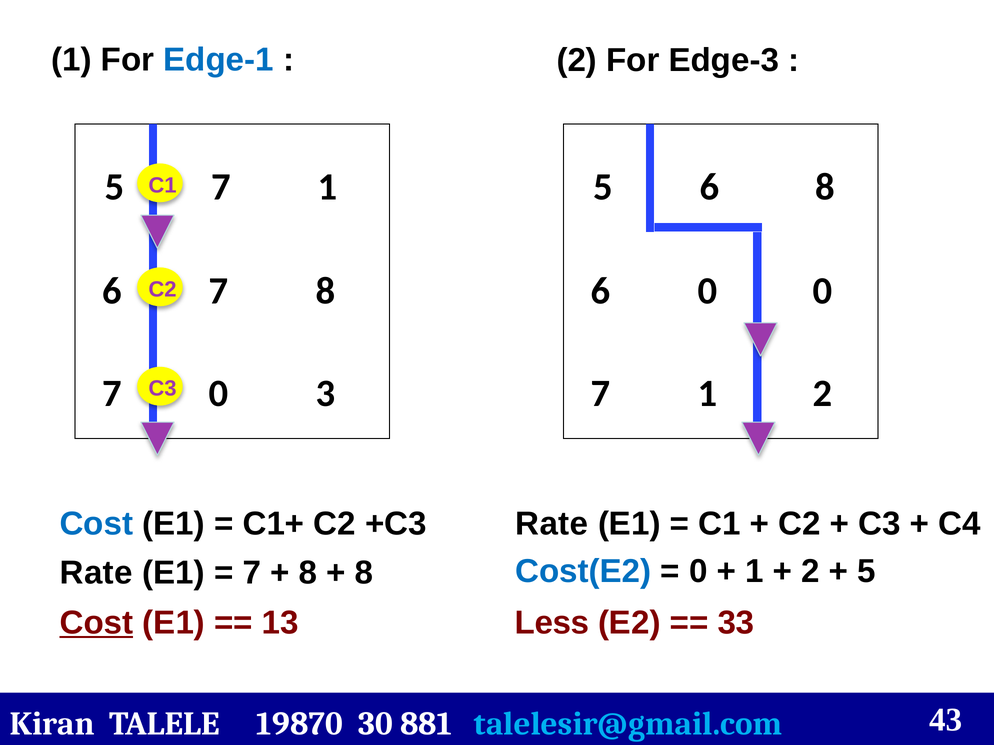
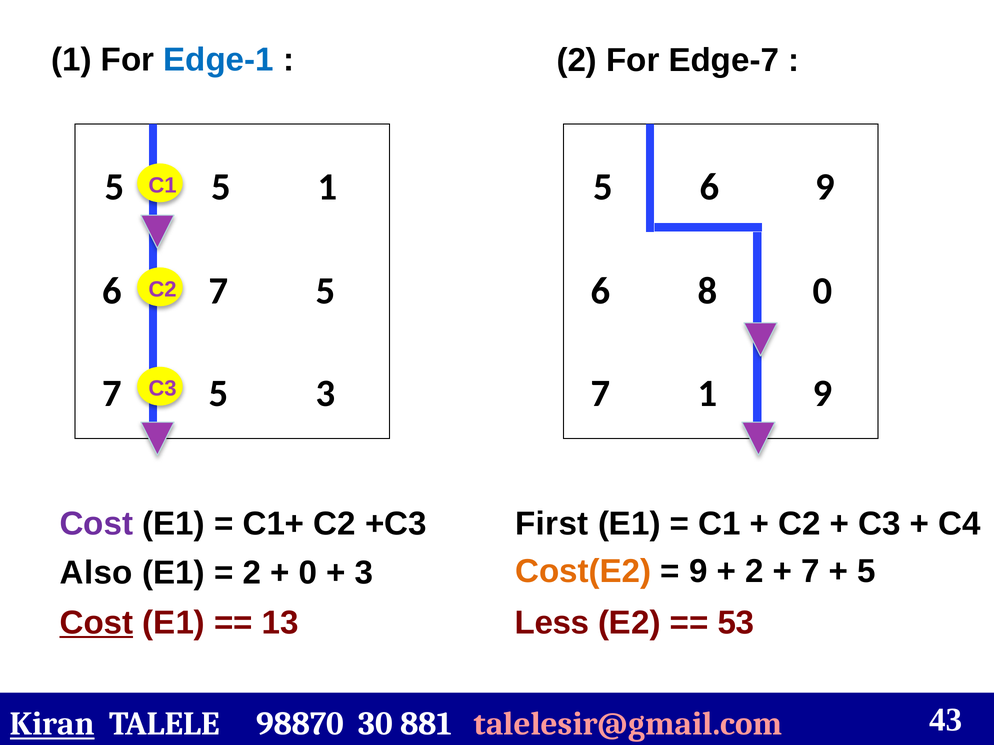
Edge-3: Edge-3 -> Edge-7 (724, 61)
5 7: 7 -> 5 (221, 187)
6 8: 8 -> 9 (825, 187)
6 7 8: 8 -> 5 (325, 291)
6 0: 0 -> 8 (707, 291)
0: 0 -> 5 (219, 394)
1 2: 2 -> 9 (823, 394)
Cost colour: blue -> purple (96, 524)
Rate: Rate -> First (552, 524)
Cost(E2 colour: blue -> orange (583, 572)
0: 0 -> 9 (698, 572)
1: 1 -> 2 (754, 572)
2: 2 -> 7 (810, 572)
Rate: Rate -> Also (96, 573)
7: 7 -> 2 (252, 573)
8: 8 -> 0 (308, 573)
8: 8 -> 3 (364, 573)
33: 33 -> 53 (736, 623)
Kiran underline: none -> present (52, 725)
19870: 19870 -> 98870 (300, 725)
talelesir@gmail.com colour: light blue -> pink (628, 725)
